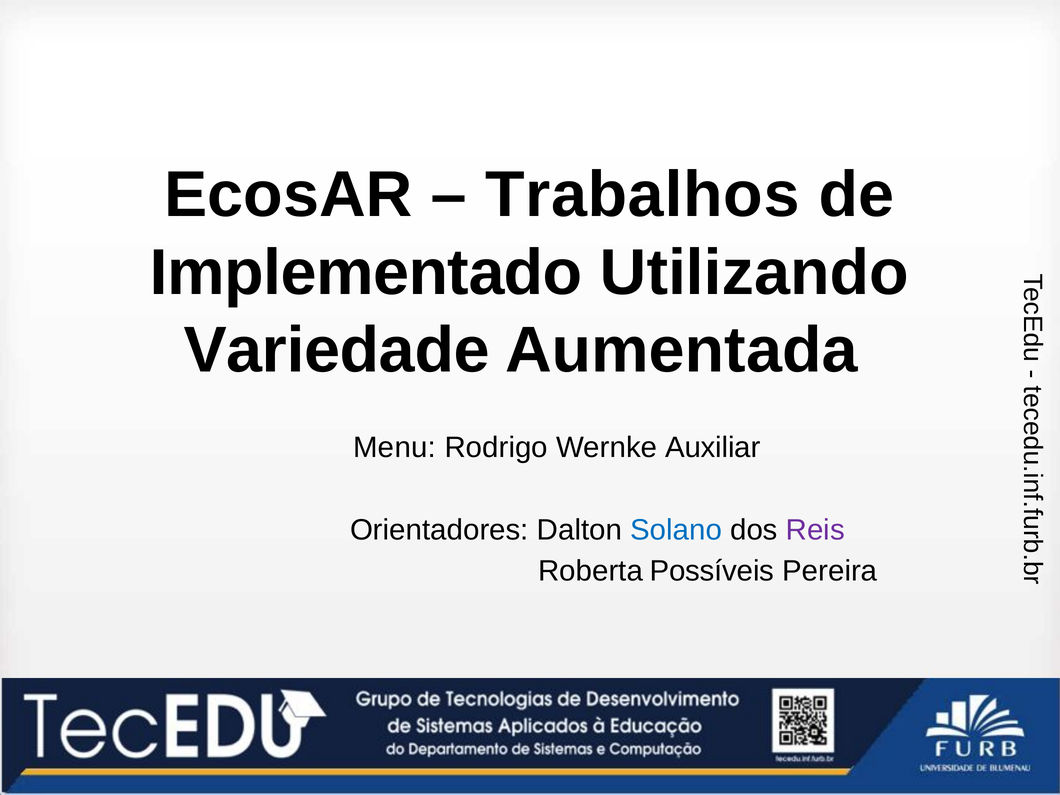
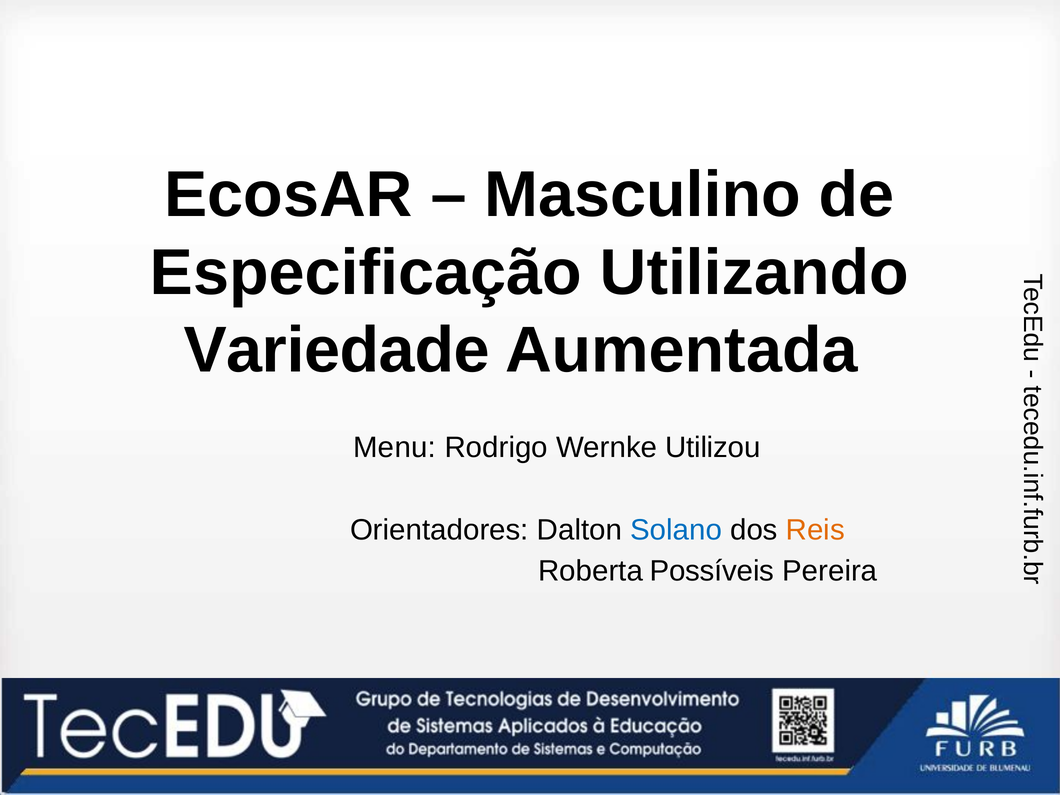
Trabalhos: Trabalhos -> Masculino (643, 195)
Implementado: Implementado -> Especificação (366, 273)
Auxiliar: Auxiliar -> Utilizou (713, 448)
Reis colour: purple -> orange (815, 530)
